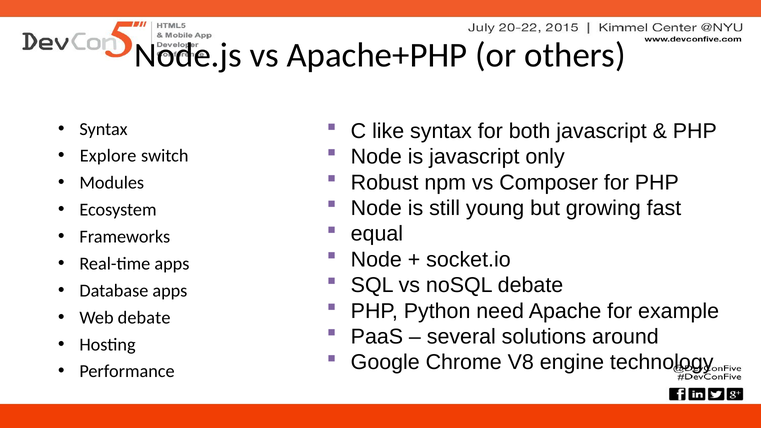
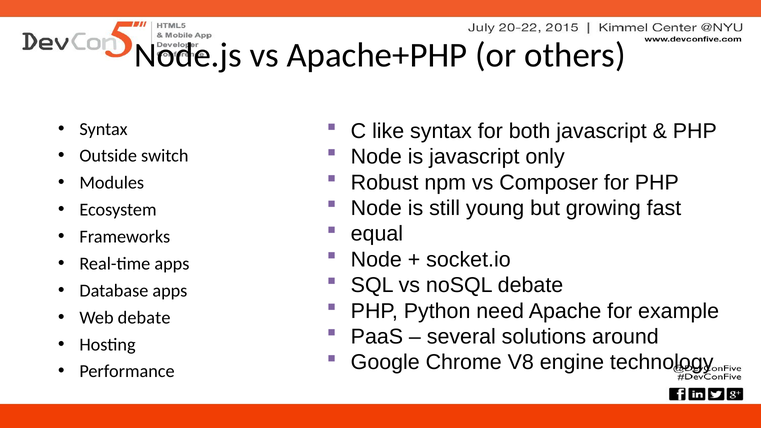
Explore: Explore -> Outside (108, 156)
